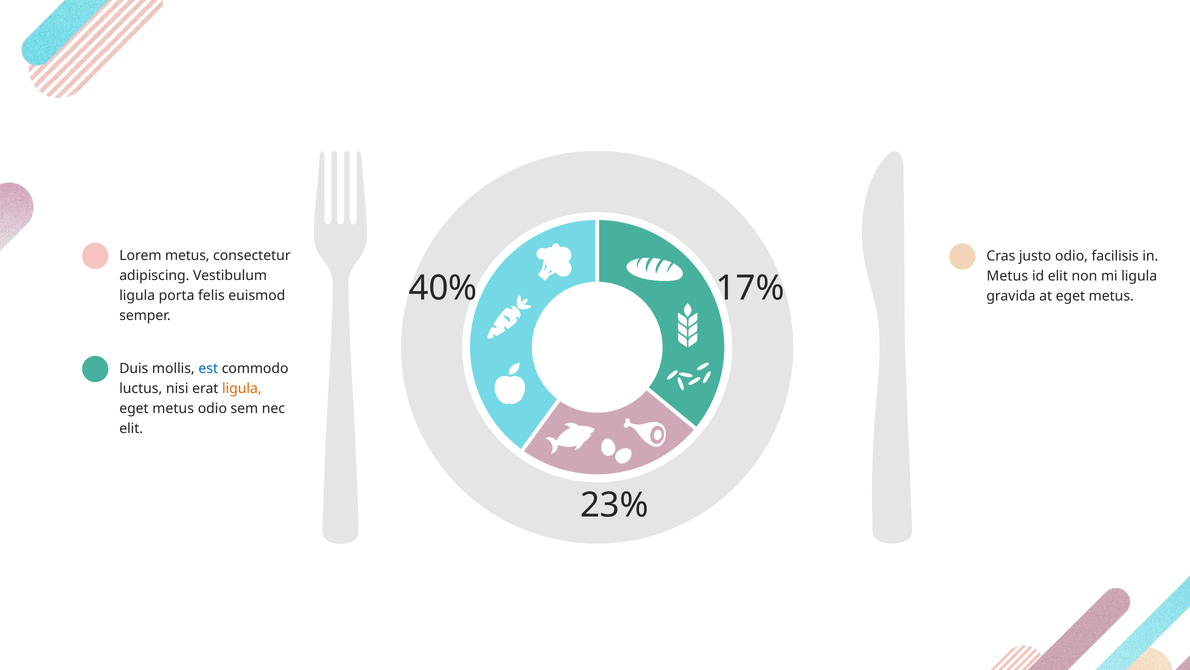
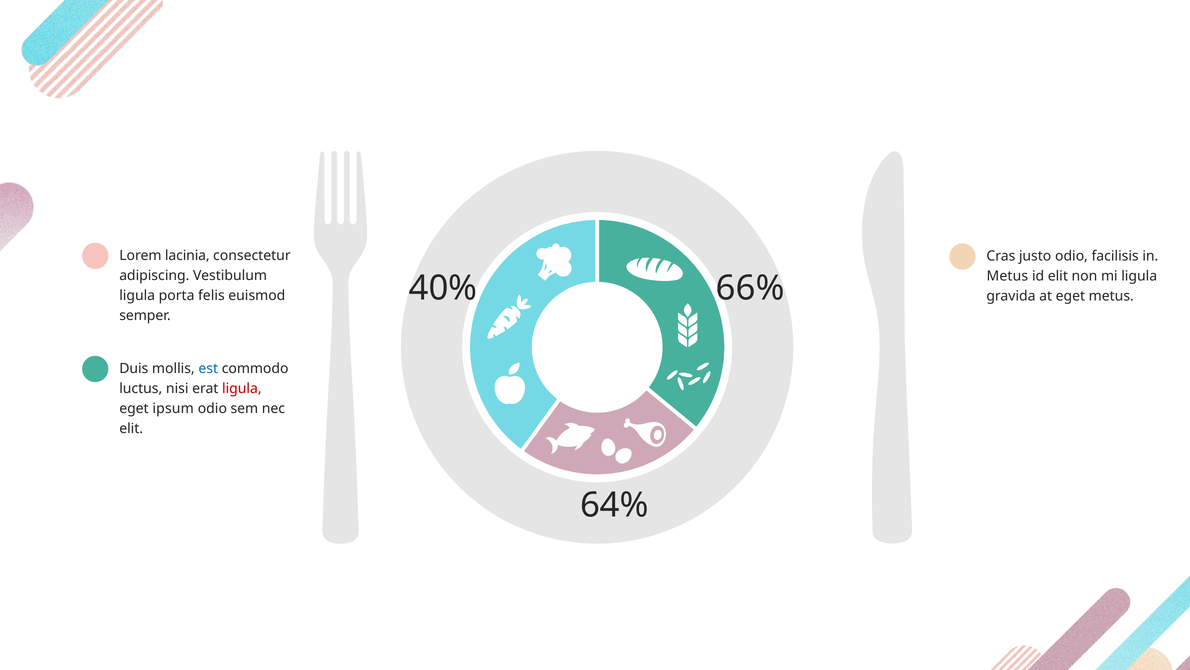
Lorem metus: metus -> lacinia (187, 255)
17%: 17% -> 66% (750, 288)
ligula colour: orange -> red (242, 388)
metus: metus -> ipsum (173, 408)
23%: 23% -> 64% (614, 505)
